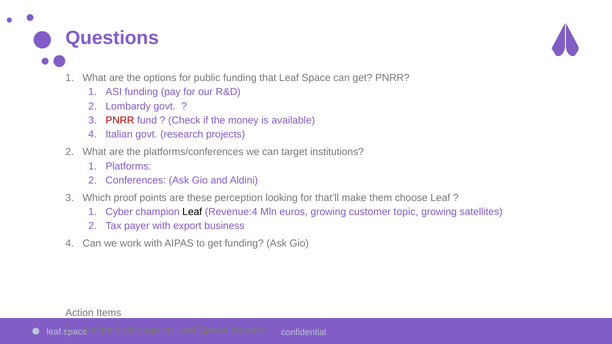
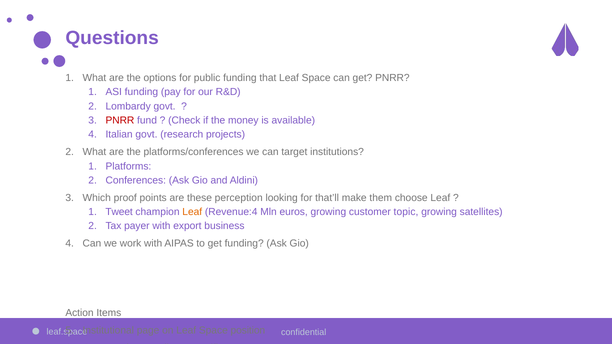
Cyber: Cyber -> Tweet (119, 212)
Leaf colour: black -> orange (192, 212)
forward: forward -> position (248, 331)
